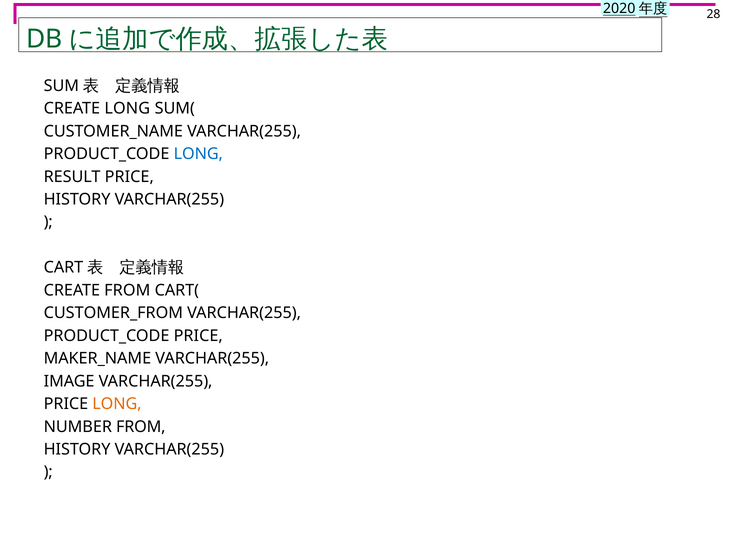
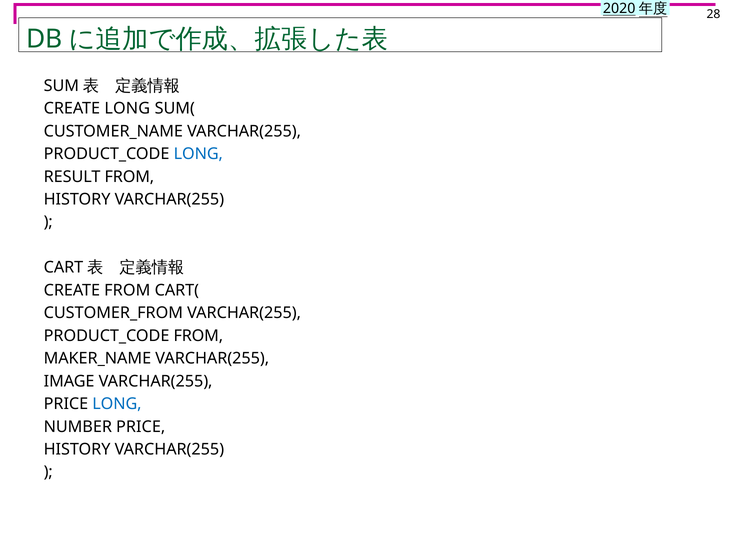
RESULT PRICE: PRICE -> FROM (129, 177)
PRODUCT_CODE PRICE: PRICE -> FROM (198, 335)
LONG colour: orange -> blue (117, 404)
NUMBER FROM: FROM -> PRICE (141, 426)
